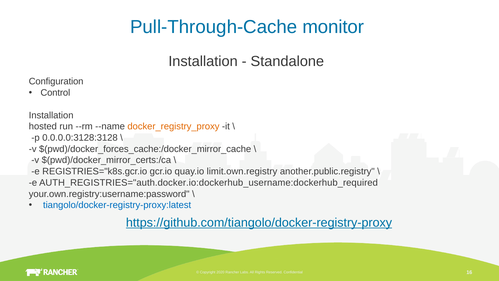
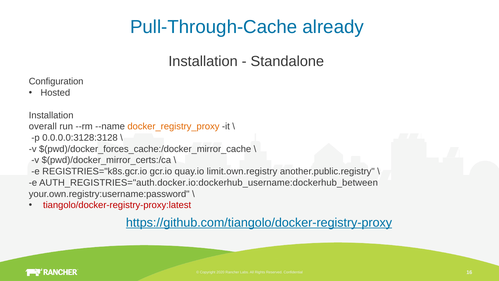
monitor: monitor -> already (333, 27)
Control: Control -> Hosted (55, 93)
hosted: hosted -> overall (43, 126)
AUTH_REGISTRIES="auth.docker.io:dockerhub_username:dockerhub_required: AUTH_REGISTRIES="auth.docker.io:dockerhub_username:dockerhub_required -> AUTH_REGISTRIES="auth.docker.io:dockerhub_username:dockerhub_between (209, 183)
tiangolo/docker-registry-proxy:latest colour: blue -> red (117, 205)
